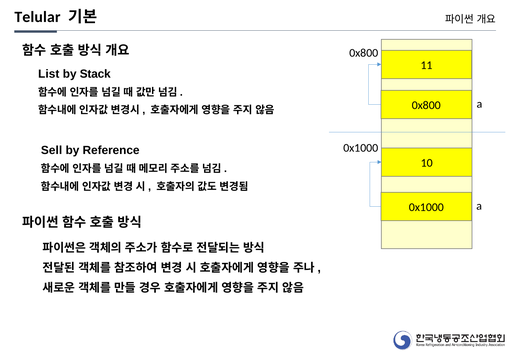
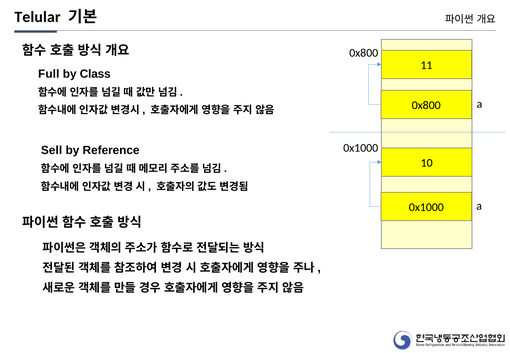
List: List -> Full (49, 74)
Stack: Stack -> Class (95, 74)
